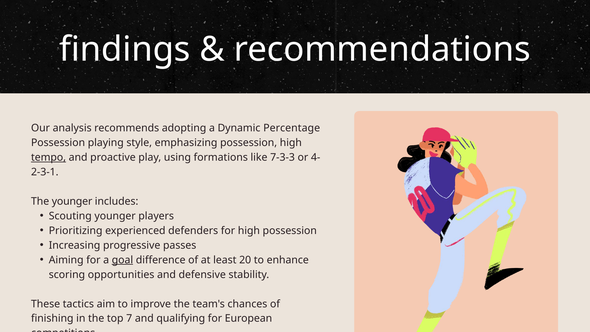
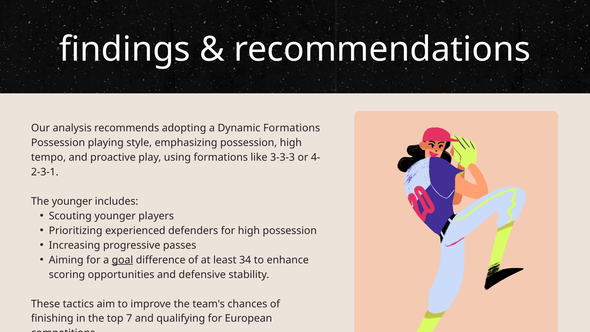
Dynamic Percentage: Percentage -> Formations (292, 128)
tempo underline: present -> none (49, 157)
7-3-3: 7-3-3 -> 3-3-3 (283, 157)
20: 20 -> 34 (245, 260)
